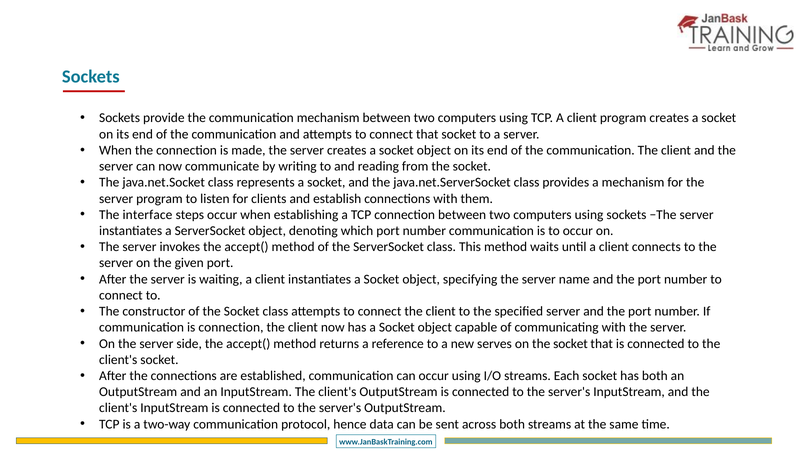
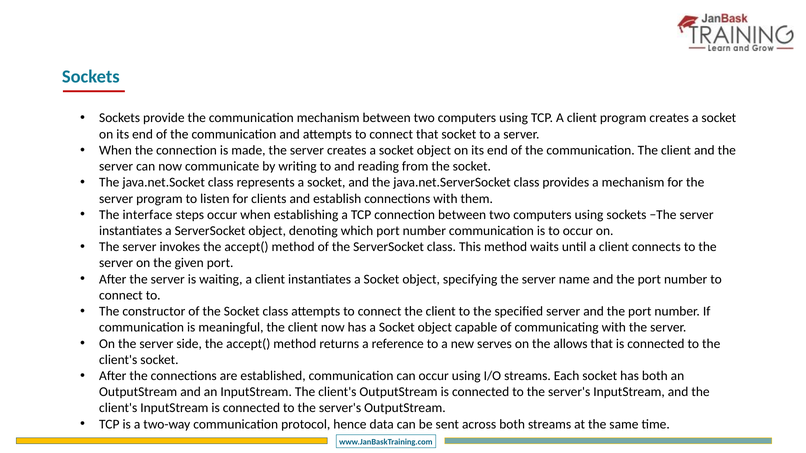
is connection: connection -> meaningful (231, 328)
on the socket: socket -> allows (570, 344)
